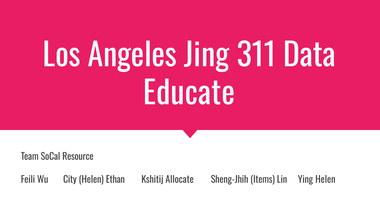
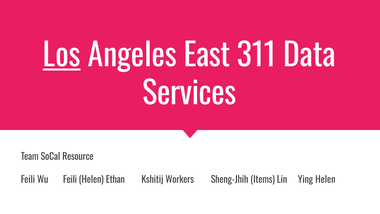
Los underline: none -> present (62, 56)
Jing: Jing -> East (207, 56)
Educate: Educate -> Services (189, 94)
Wu City: City -> Feili (70, 179)
Allocate: Allocate -> Workers (180, 179)
